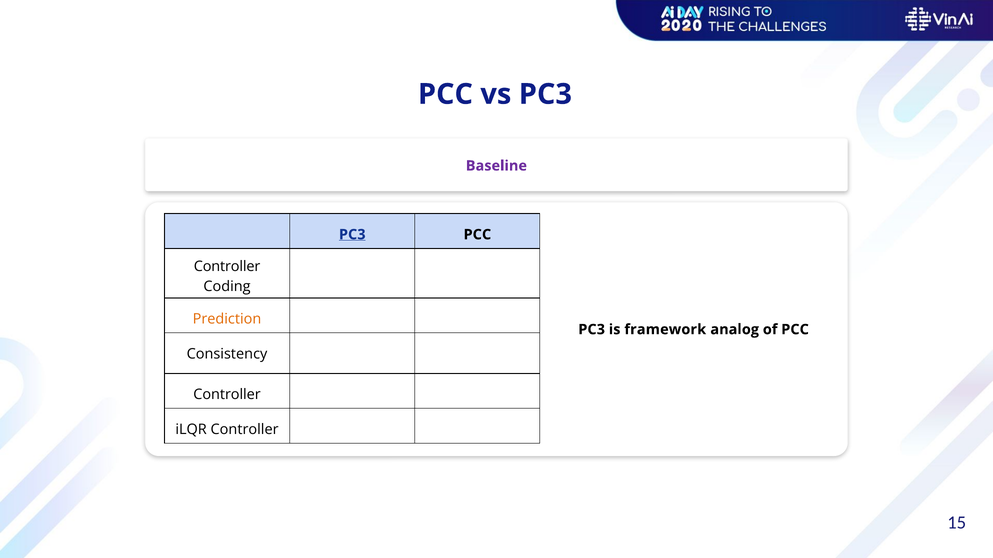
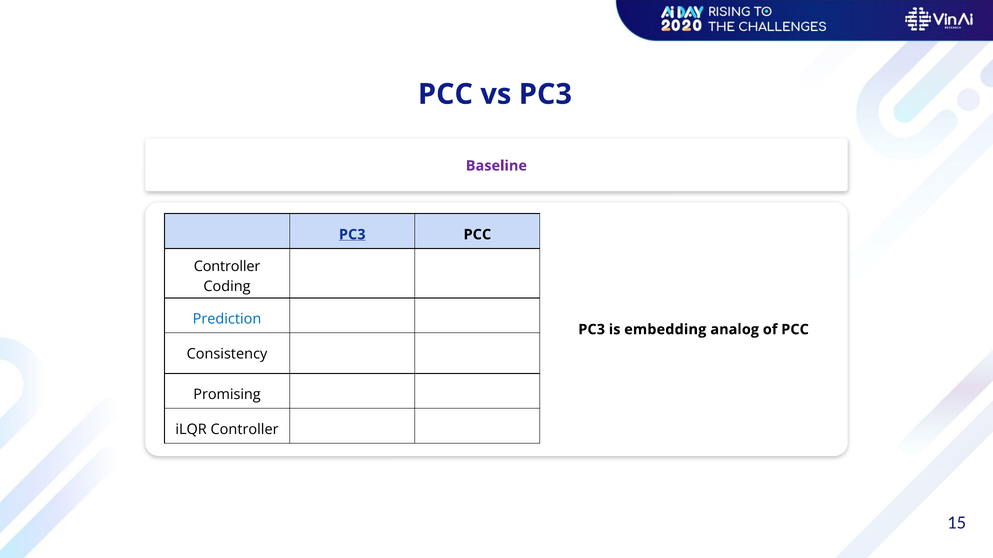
Prediction colour: orange -> blue (227, 319)
framework: framework -> embedding (665, 330)
Controller: Controller -> Promising (227, 395)
